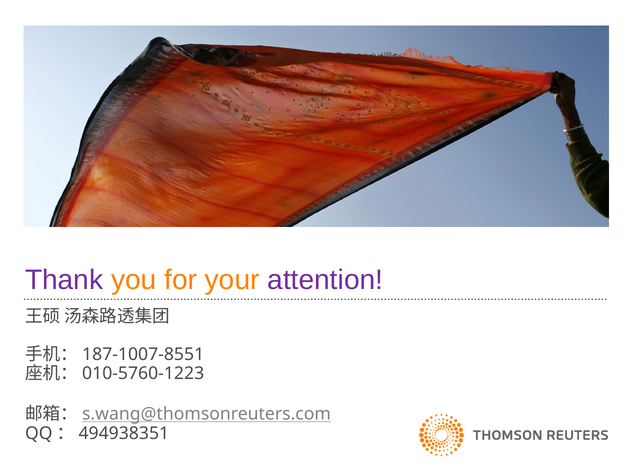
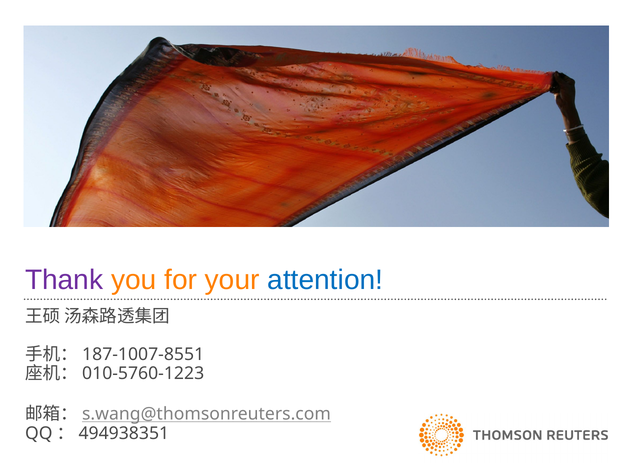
attention colour: purple -> blue (325, 280)
